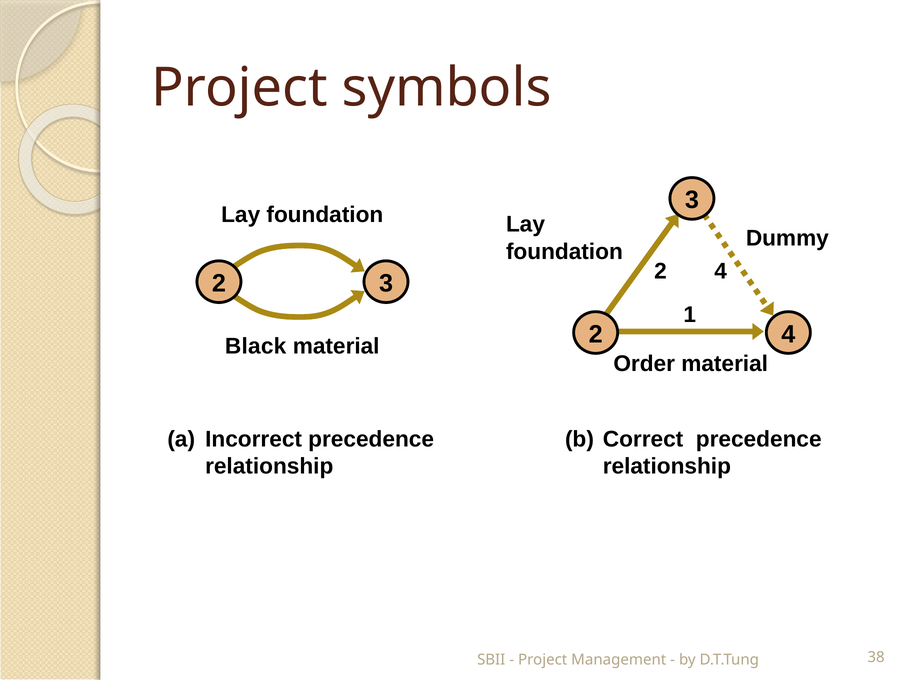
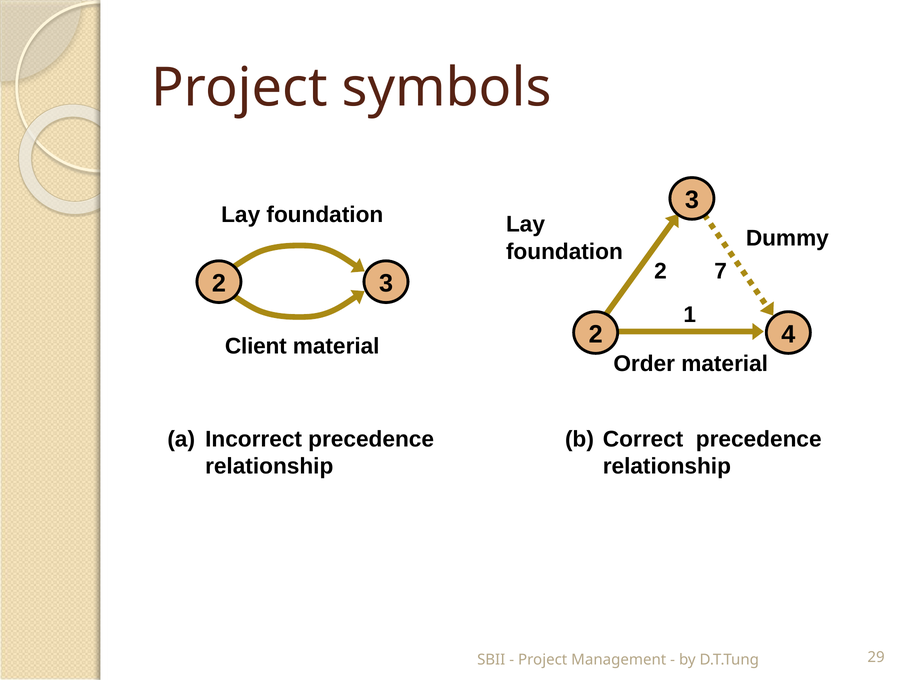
2 4: 4 -> 7 (721, 271)
Black: Black -> Client (256, 346)
38: 38 -> 29 (876, 657)
